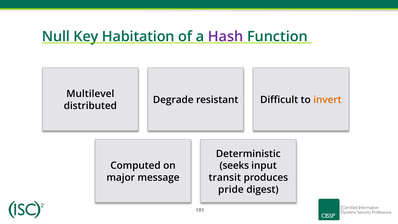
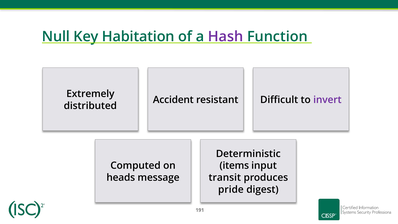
Multilevel: Multilevel -> Extremely (90, 94)
Degrade: Degrade -> Accident (173, 100)
invert colour: orange -> purple (327, 100)
seeks: seeks -> items (234, 166)
major: major -> heads (121, 178)
